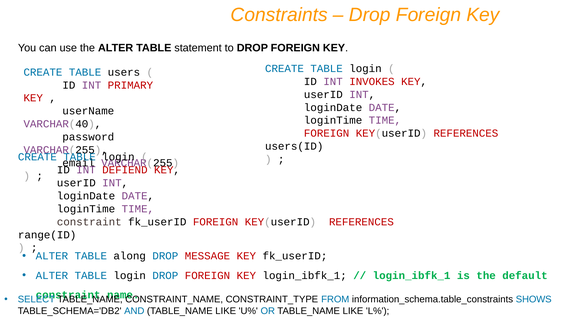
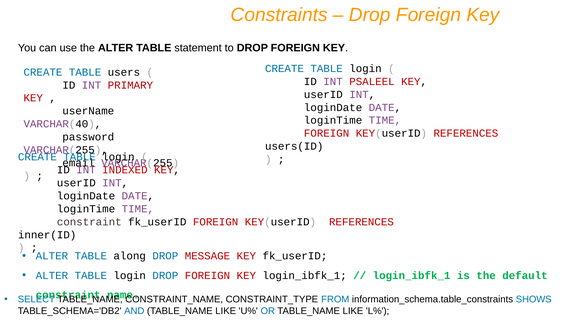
INVOKES: INVOKES -> PSALEEL (372, 82)
DEFIEND: DEFIEND -> INDEXED (125, 170)
range(ID: range(ID -> inner(ID (47, 235)
